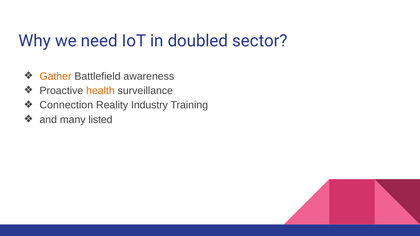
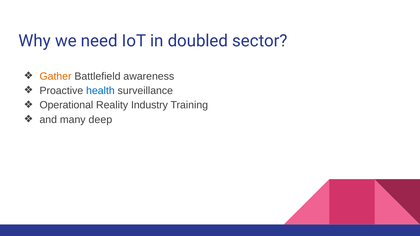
health colour: orange -> blue (100, 91)
Connection: Connection -> Operational (66, 105)
listed: listed -> deep (100, 120)
